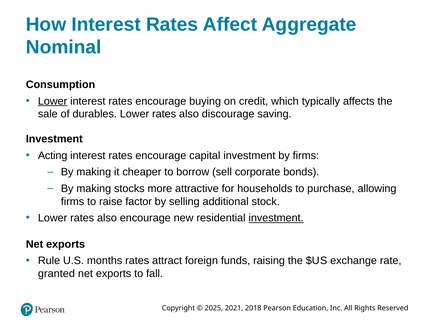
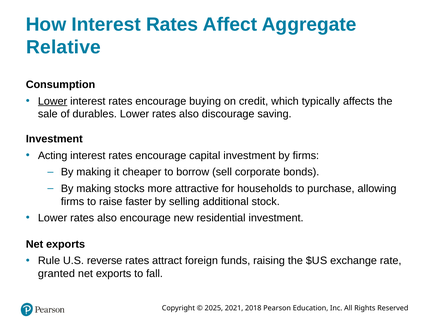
Nominal: Nominal -> Relative (64, 47)
factor: factor -> faster (139, 202)
investment underline: present -> none (276, 218)
months: months -> reverse (105, 261)
